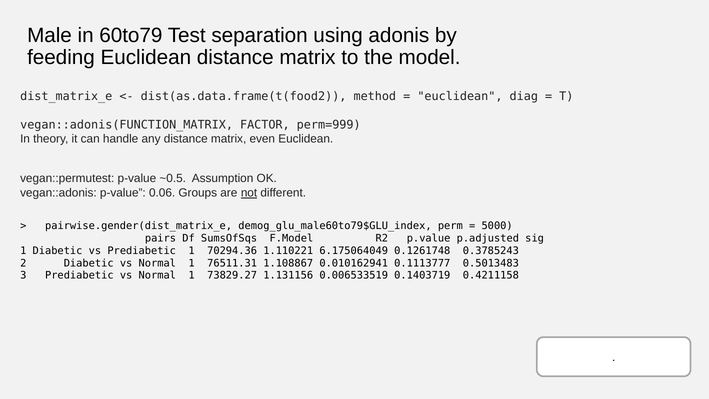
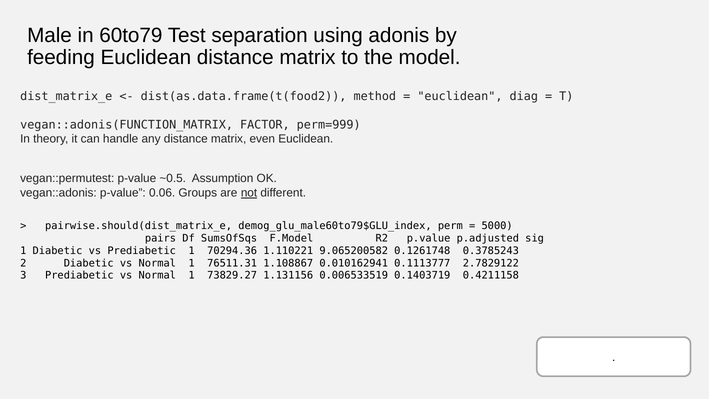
pairwise.gender(dist_matrix_e: pairwise.gender(dist_matrix_e -> pairwise.should(dist_matrix_e (139, 226)
6.175064049: 6.175064049 -> 9.065200582 (354, 251)
0.5013483: 0.5013483 -> 2.7829122 (491, 263)
